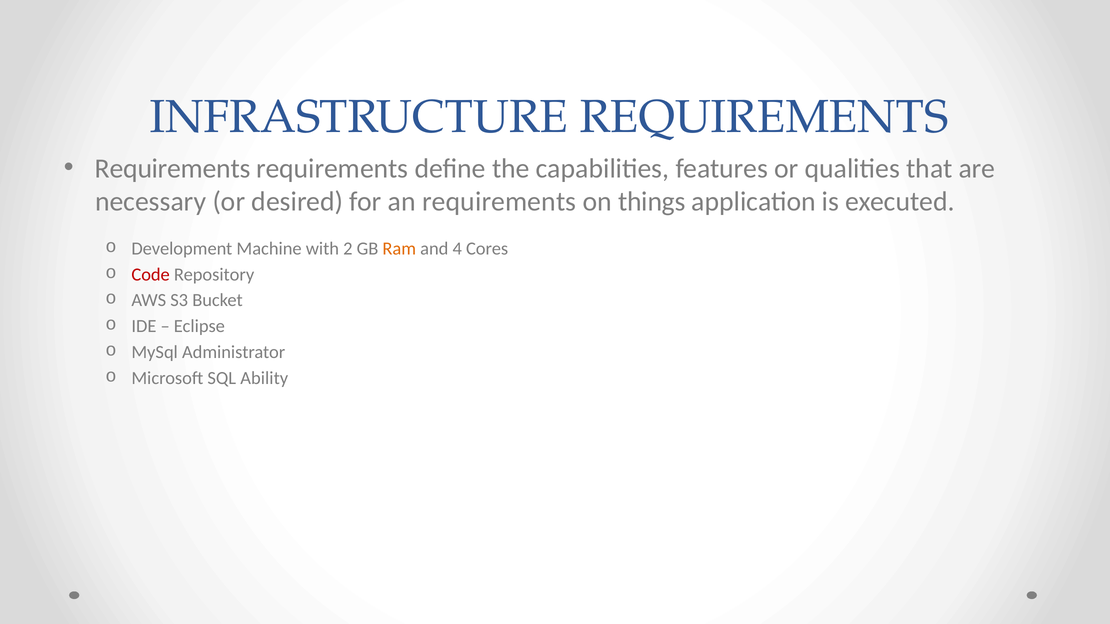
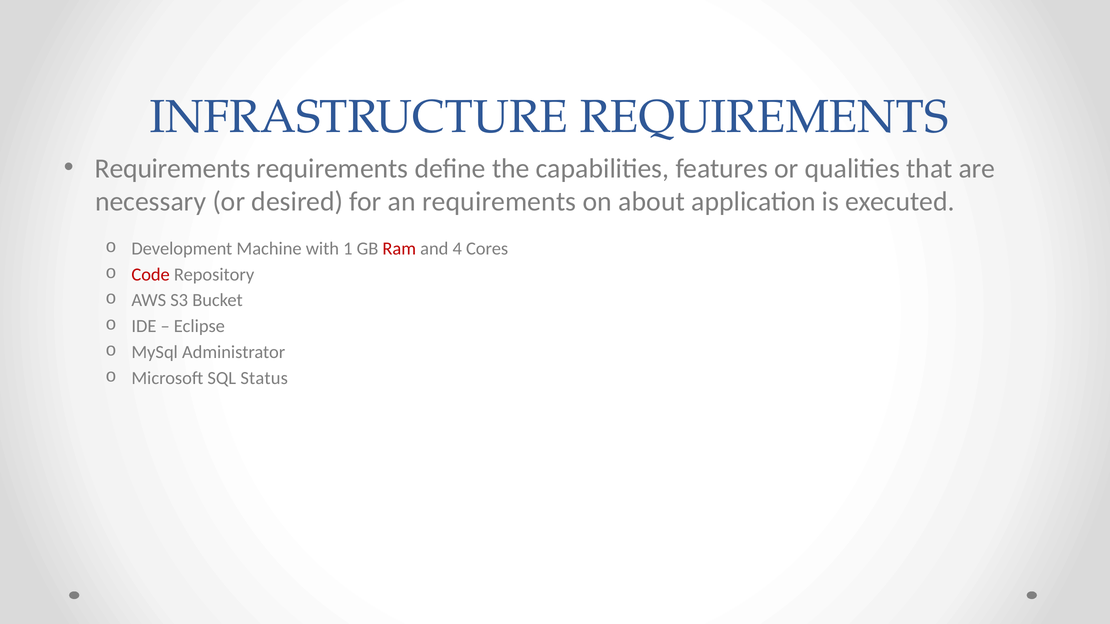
things: things -> about (652, 202)
2: 2 -> 1 (348, 249)
Ram colour: orange -> red (399, 249)
Ability: Ability -> Status (264, 378)
